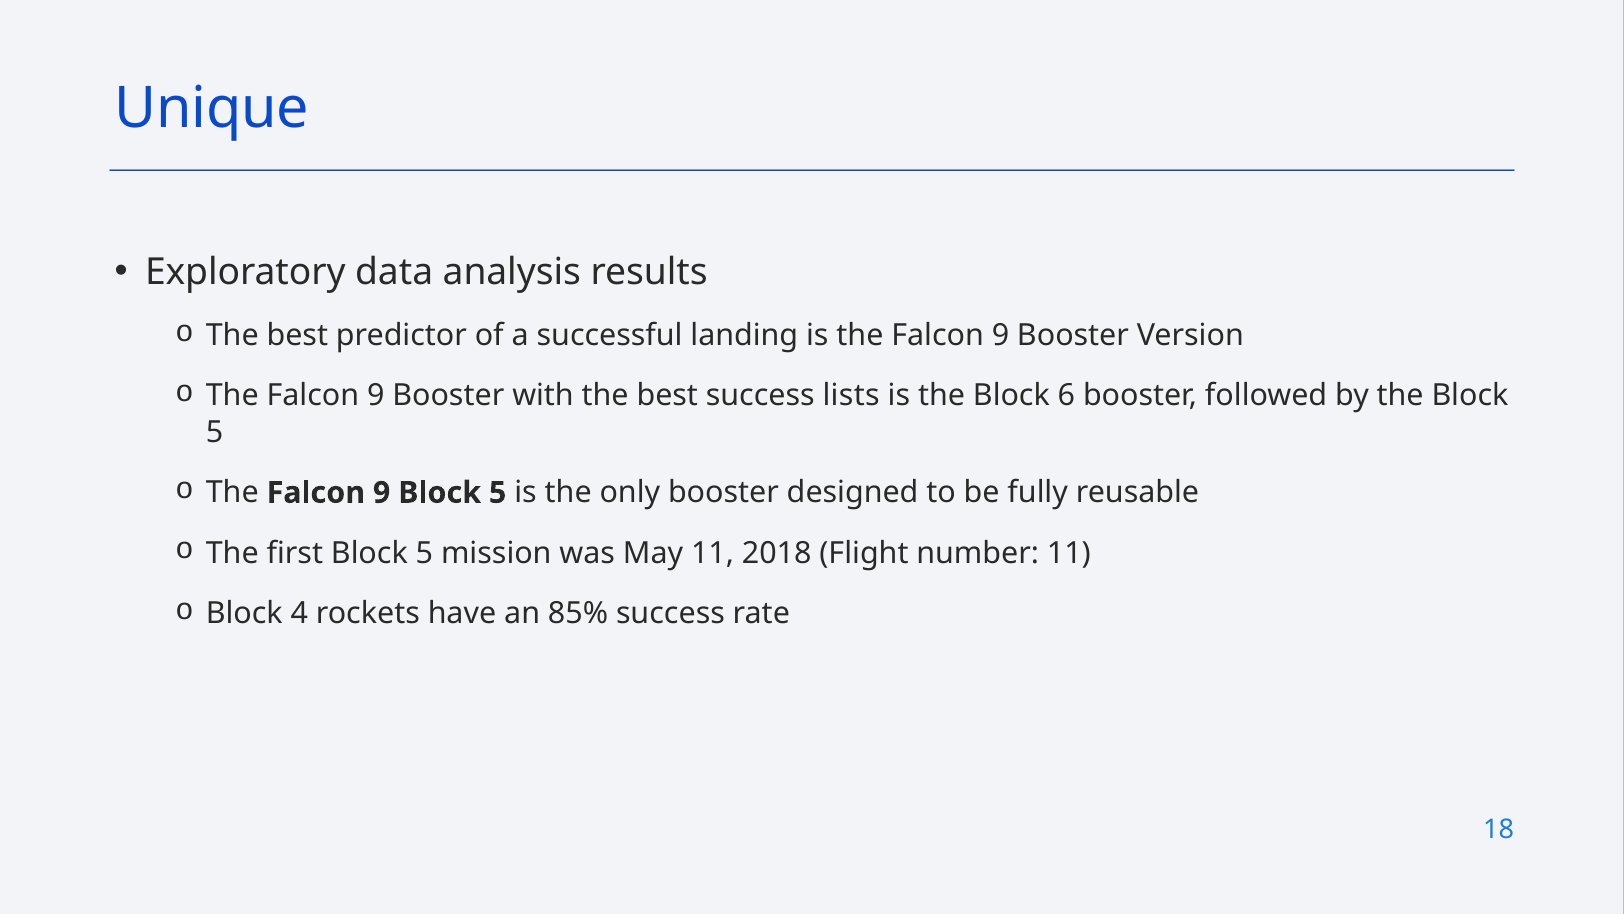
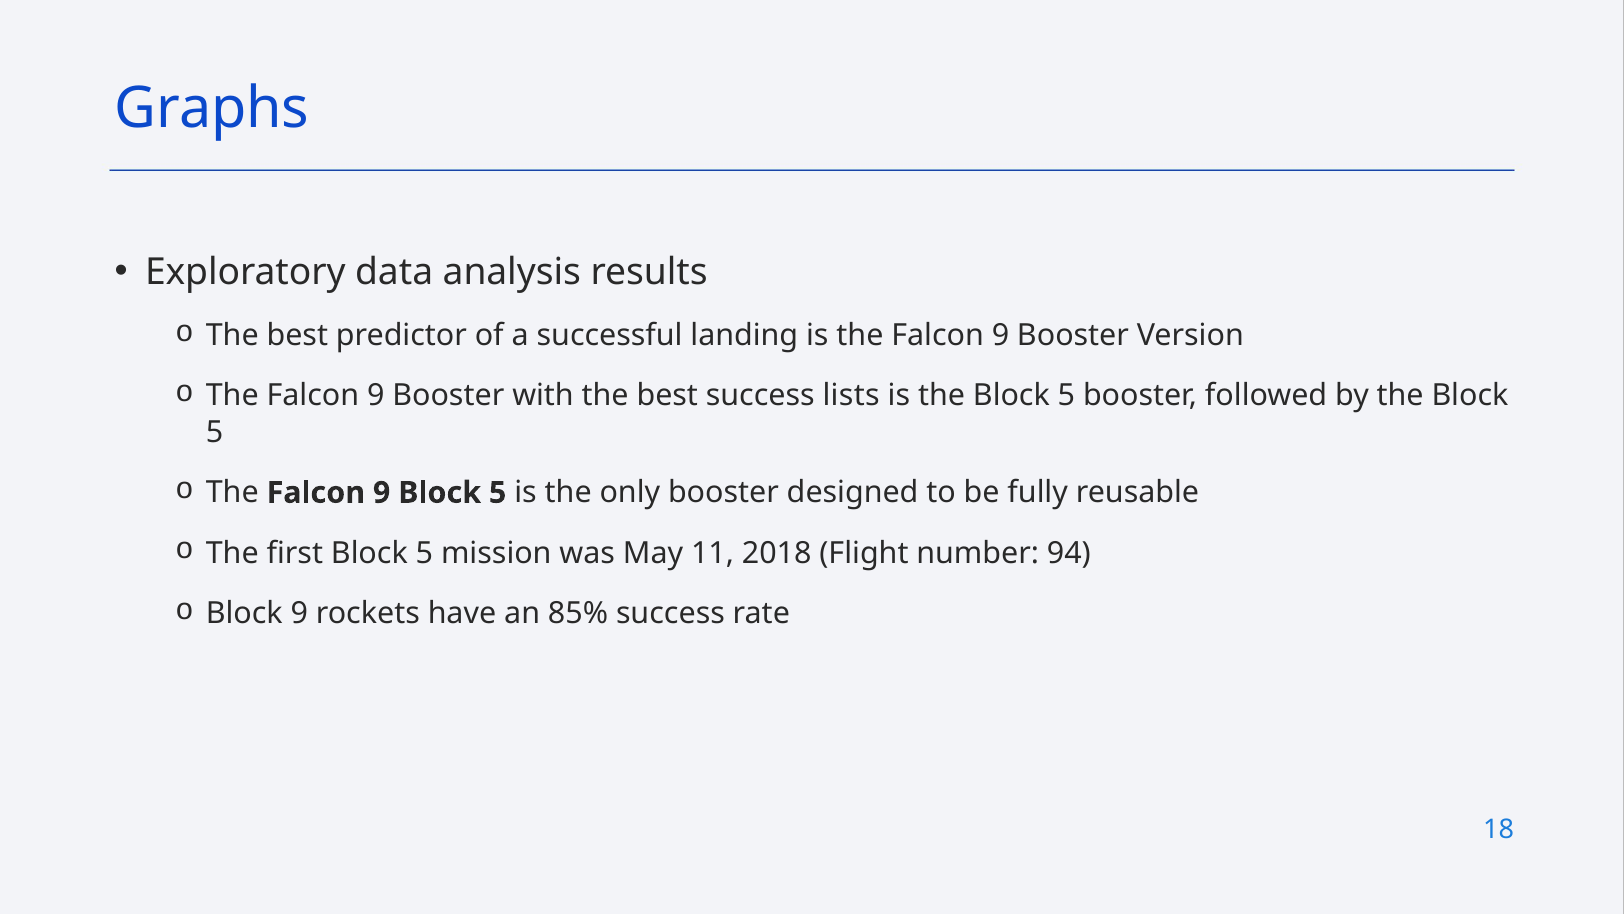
Unique: Unique -> Graphs (212, 108)
is the Block 6: 6 -> 5 (1066, 396)
number 11: 11 -> 94 (1069, 553)
Block 4: 4 -> 9 (299, 613)
